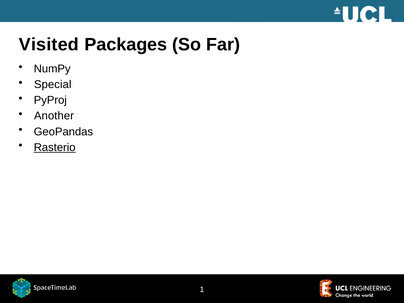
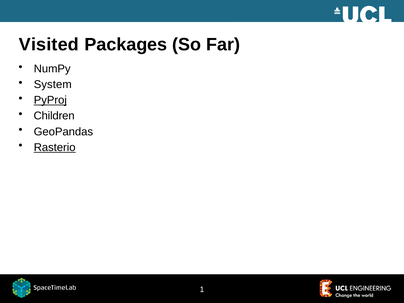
Special: Special -> System (53, 84)
PyProj underline: none -> present (50, 100)
Another: Another -> Children (54, 116)
